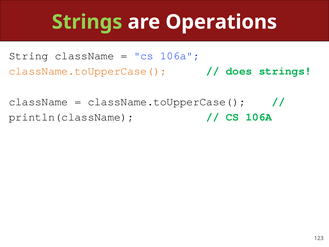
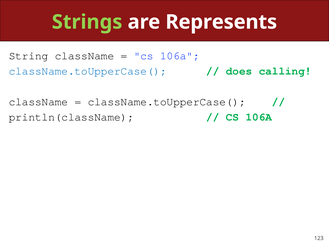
Operations: Operations -> Represents (221, 22)
className.toUpperCase( colour: orange -> blue (88, 71)
does strings: strings -> calling (285, 71)
